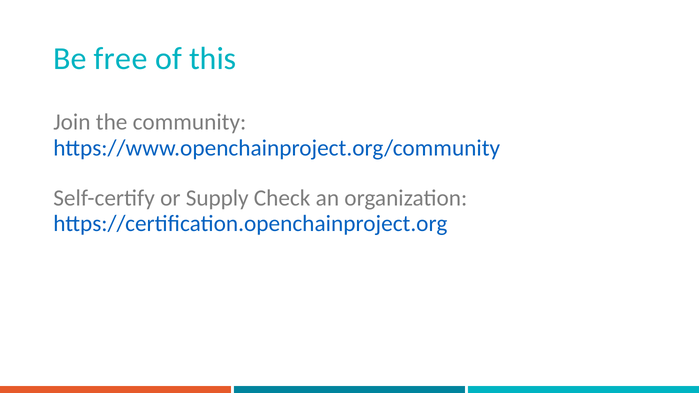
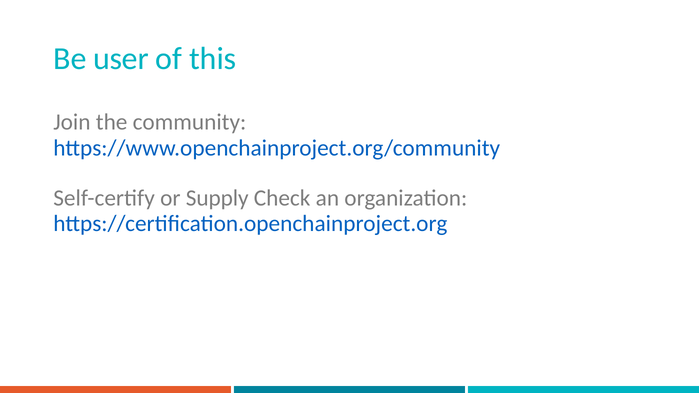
free: free -> user (121, 59)
